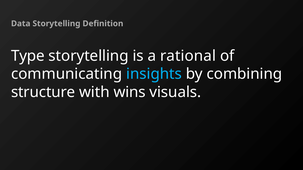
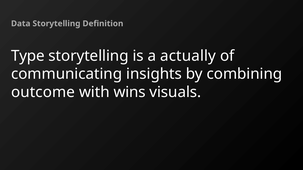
rational: rational -> actually (188, 56)
insights colour: light blue -> white (154, 74)
structure: structure -> outcome (43, 92)
